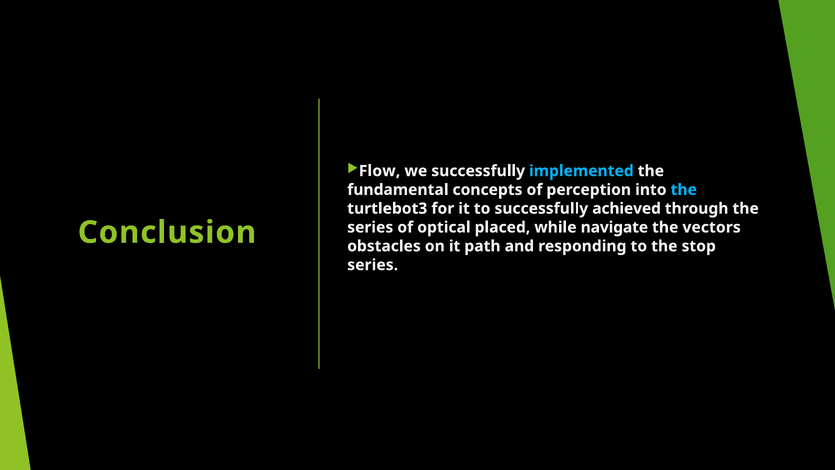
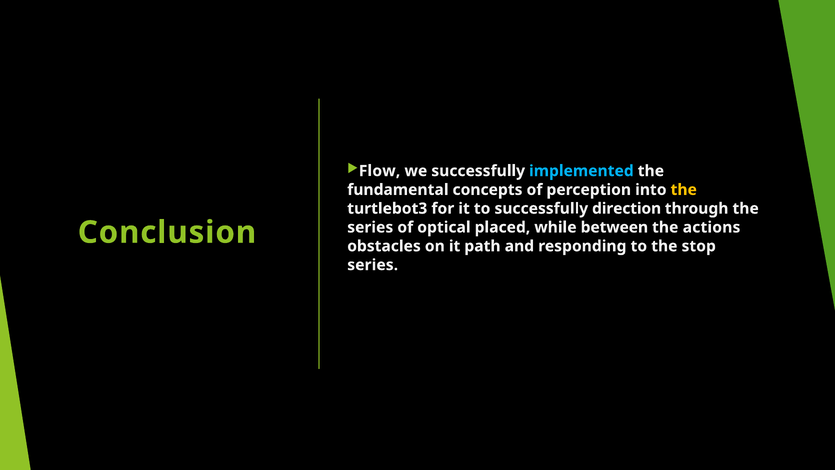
the colour: light blue -> yellow (684, 190)
achieved: achieved -> direction (627, 208)
navigate: navigate -> between (614, 227)
vectors: vectors -> actions (712, 227)
